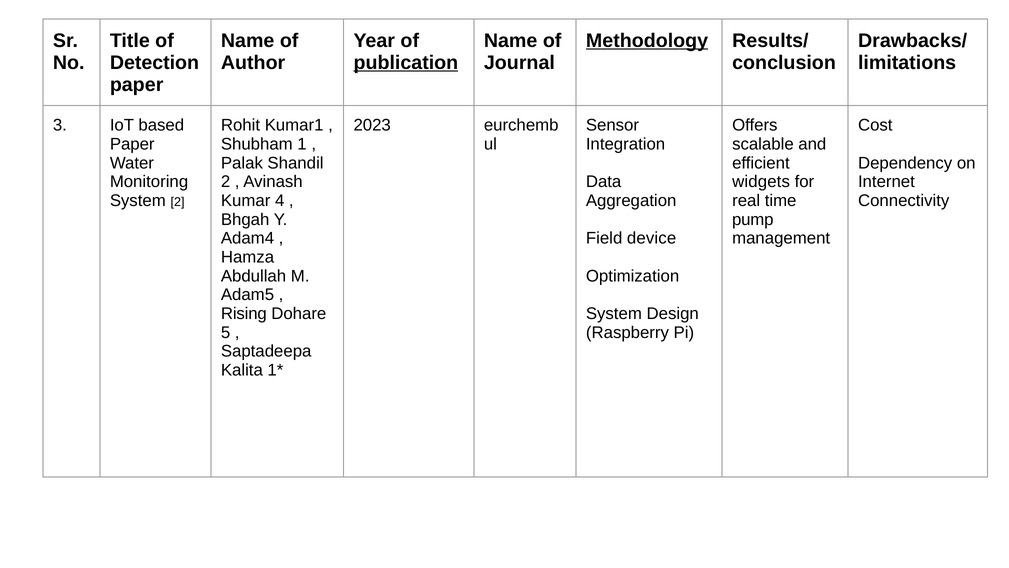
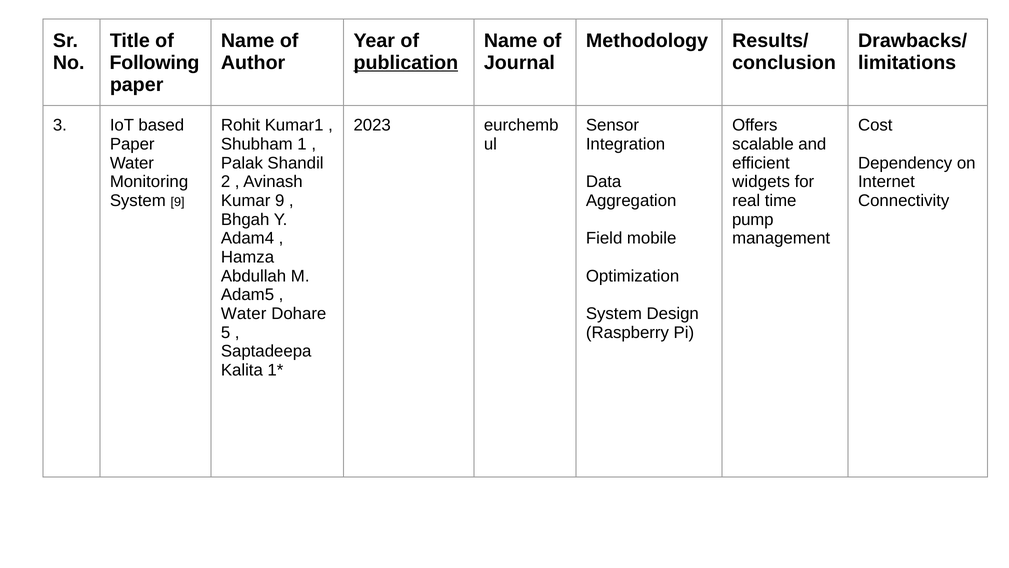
Methodology underline: present -> none (647, 41)
Detection: Detection -> Following (155, 63)
System 2: 2 -> 9 (178, 202)
Kumar 4: 4 -> 9 (280, 201)
device: device -> mobile (652, 238)
Rising: Rising -> Water (244, 314)
